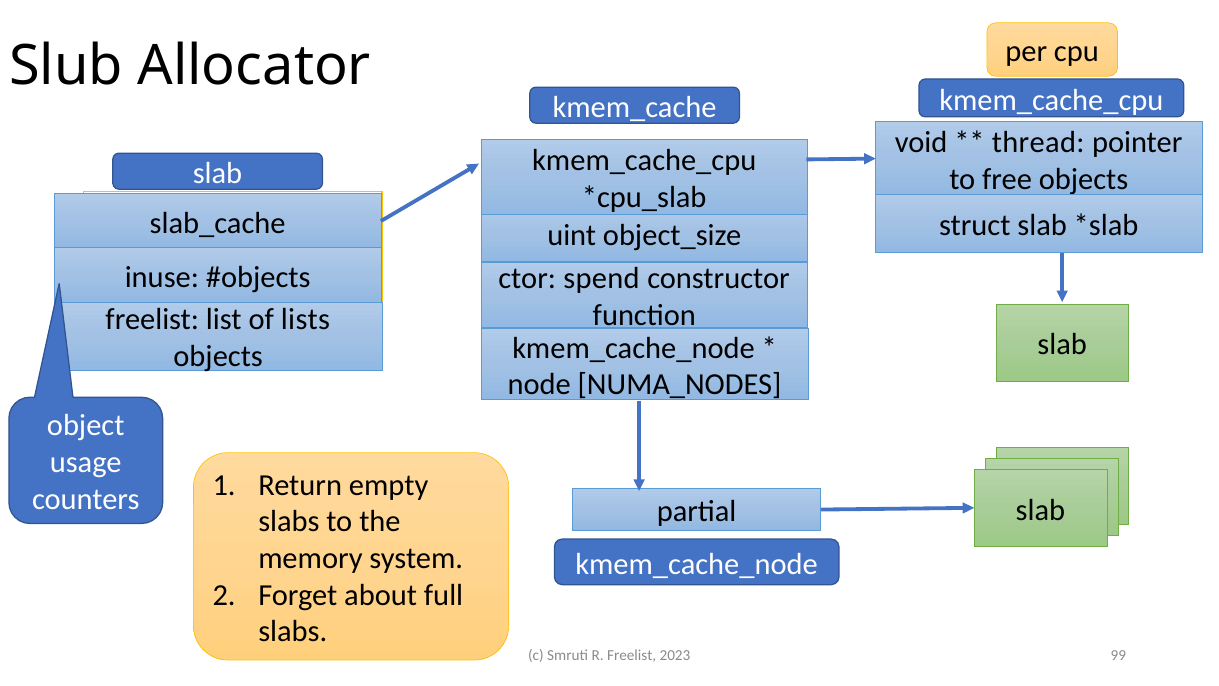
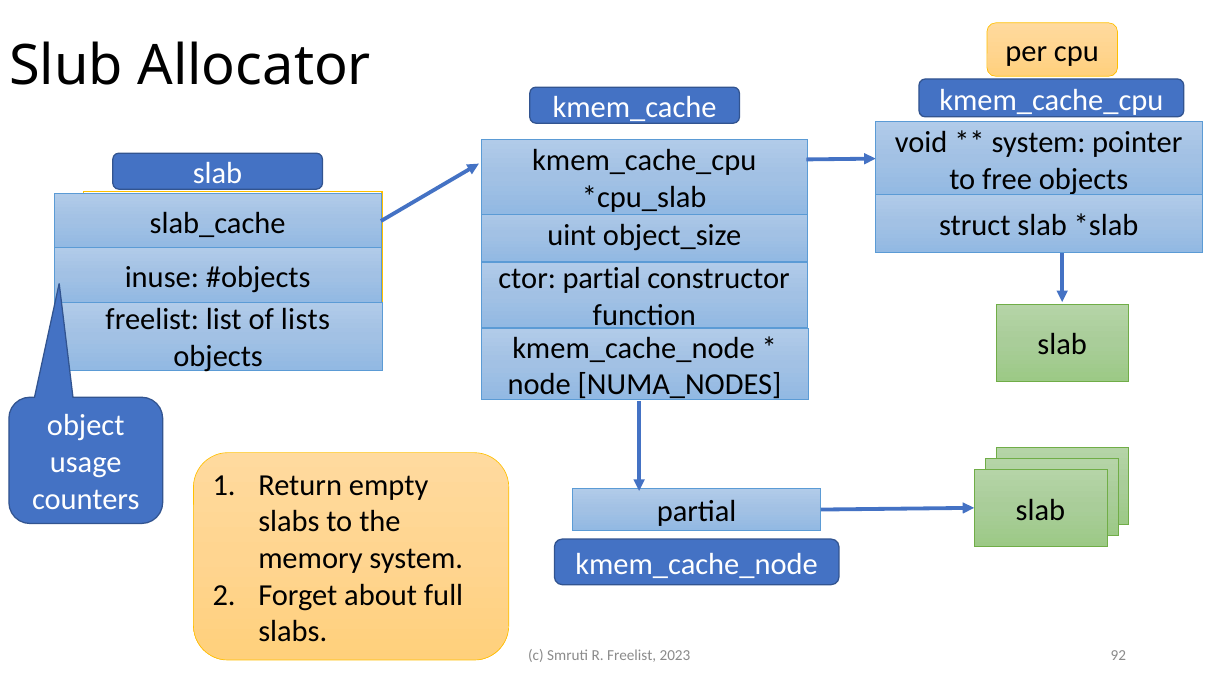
thread: thread -> system (1038, 142)
ctor spend: spend -> partial (602, 279)
99: 99 -> 92 (1118, 655)
